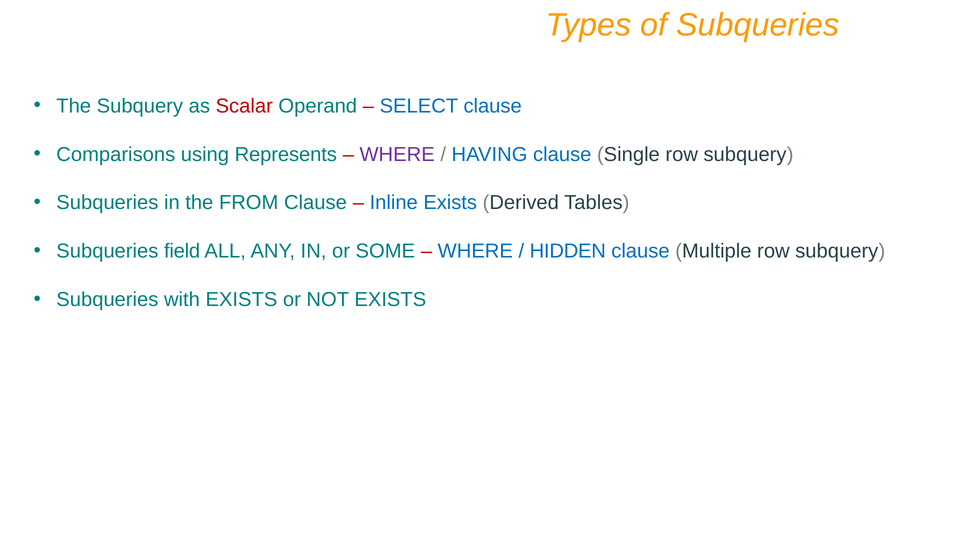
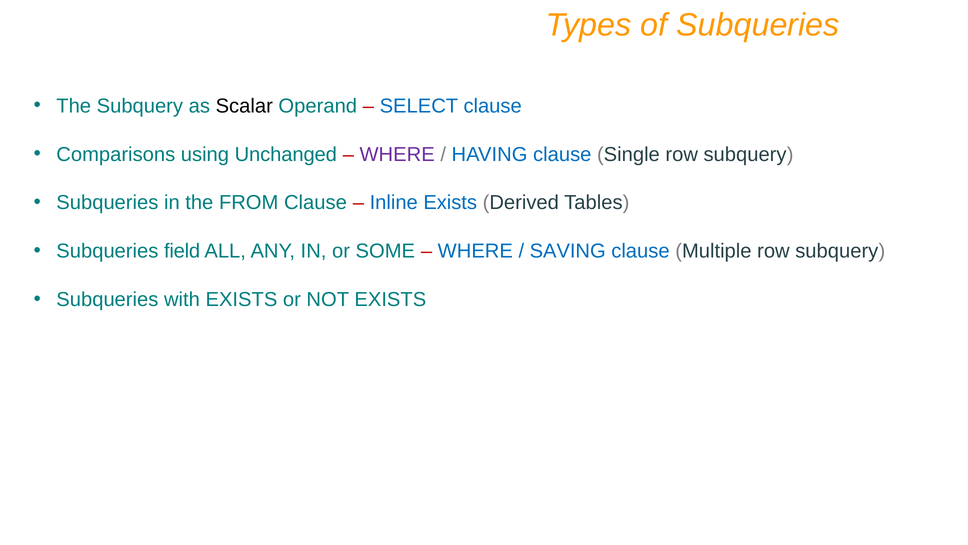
Scalar colour: red -> black (244, 106)
Represents: Represents -> Unchanged (286, 154)
HIDDEN: HIDDEN -> SAVING (568, 251)
